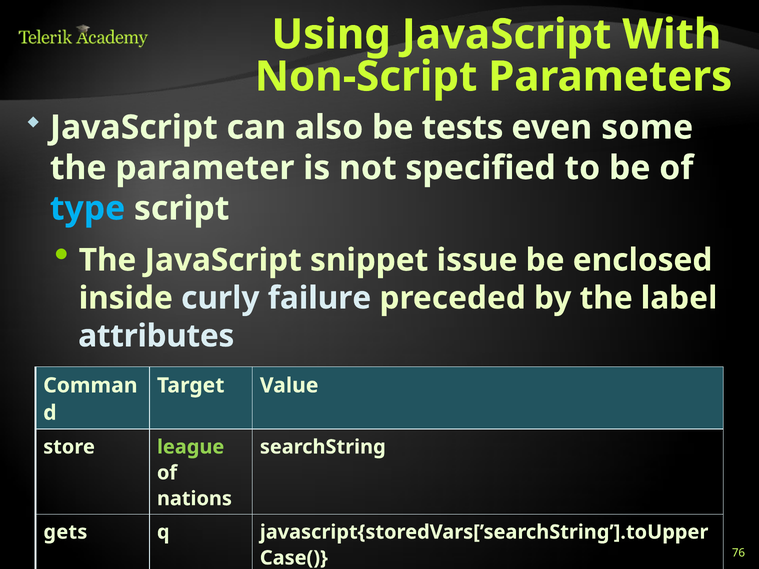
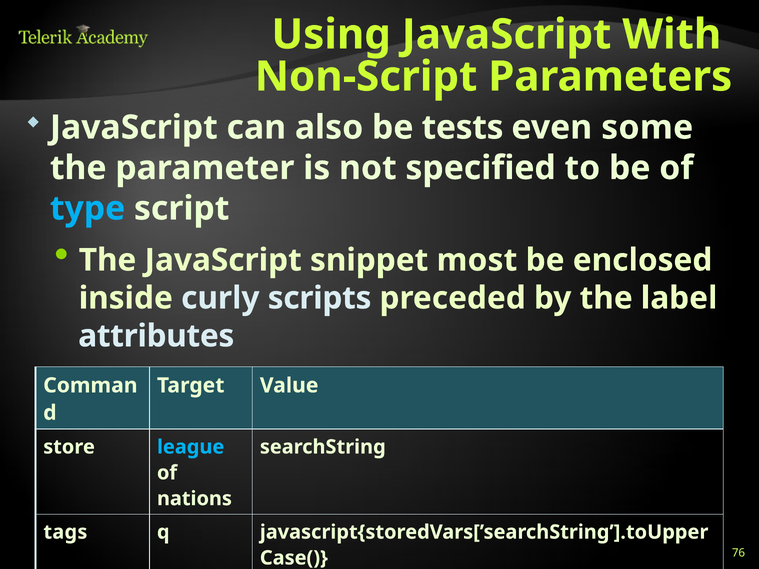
issue: issue -> most (477, 260)
failure: failure -> scripts (320, 298)
league colour: light green -> light blue (191, 447)
gets: gets -> tags (65, 532)
